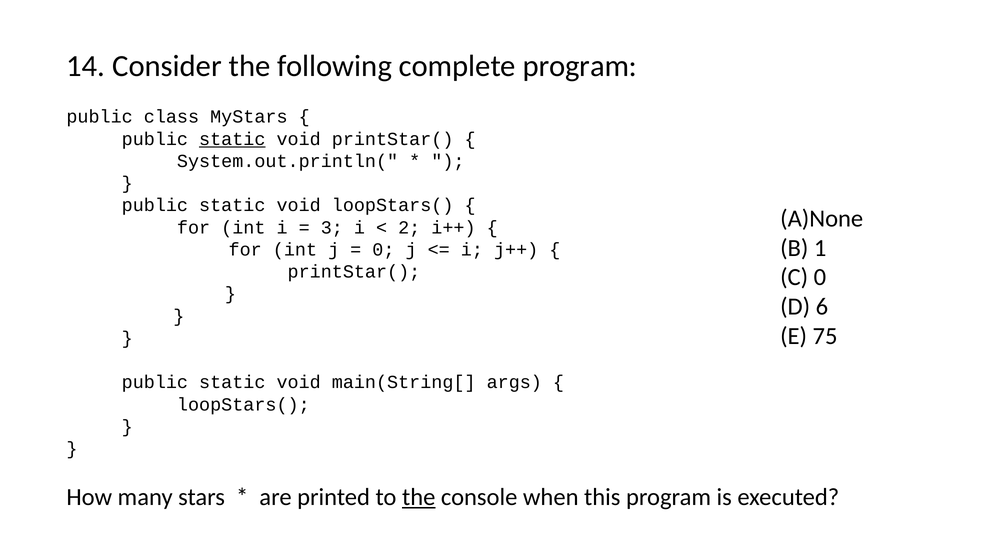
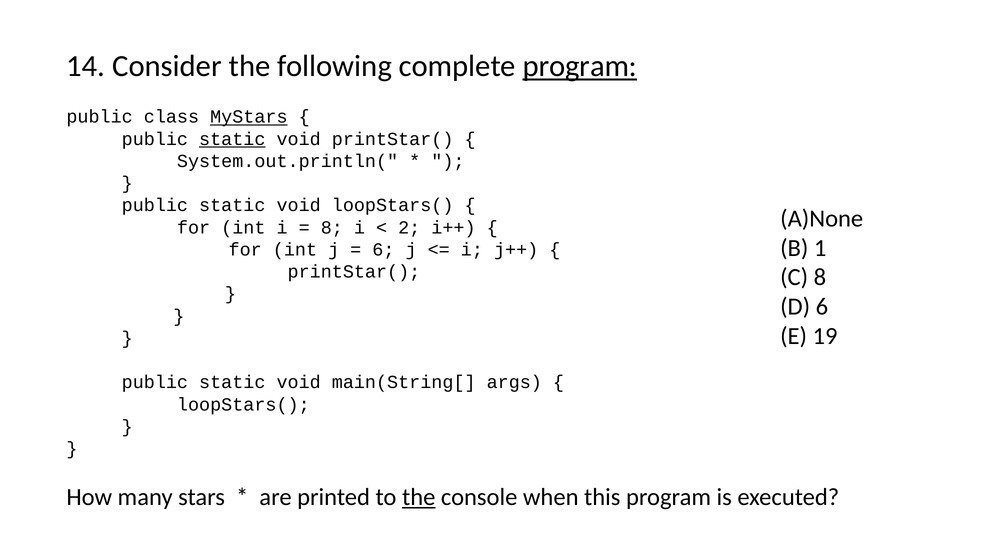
program underline: none -> present (580, 66)
MyStars underline: none -> present (249, 117)
3: 3 -> 8 (332, 227)
0: 0 -> 6 (383, 250)
C 0: 0 -> 8 (820, 277)
75: 75 -> 19 (825, 336)
